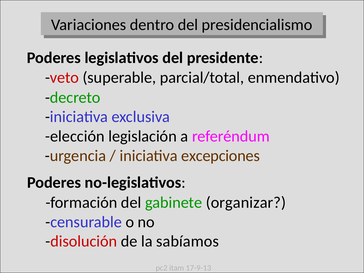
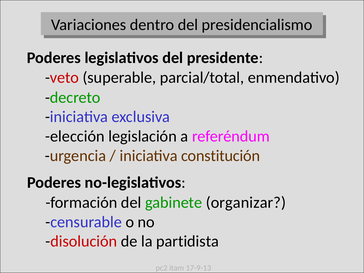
excepciones: excepciones -> constitución (221, 156)
sabíamos: sabíamos -> partidista (188, 241)
